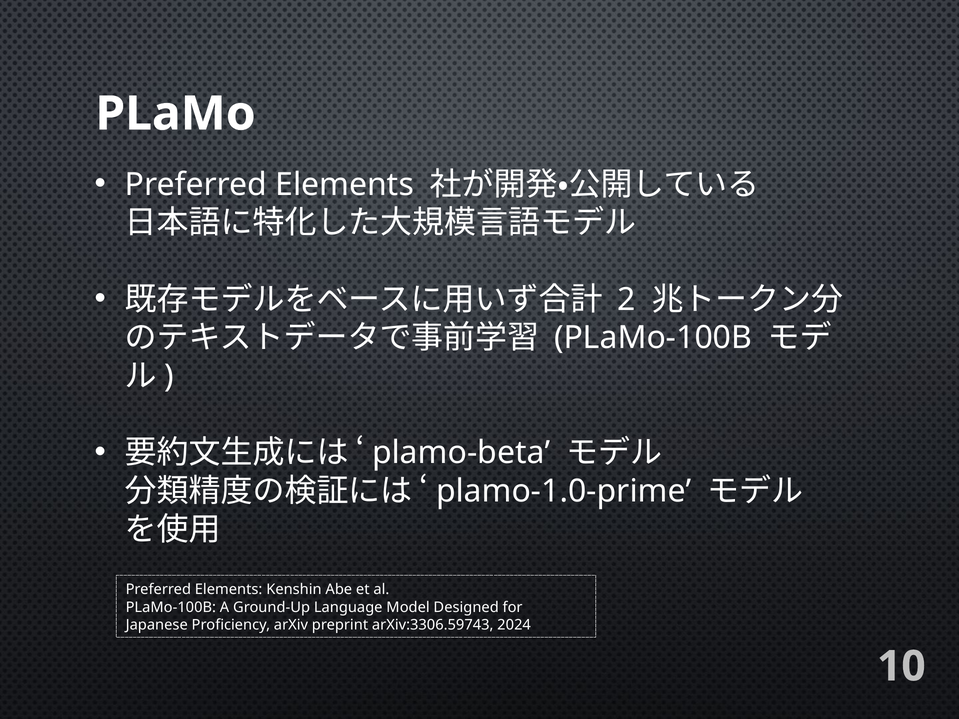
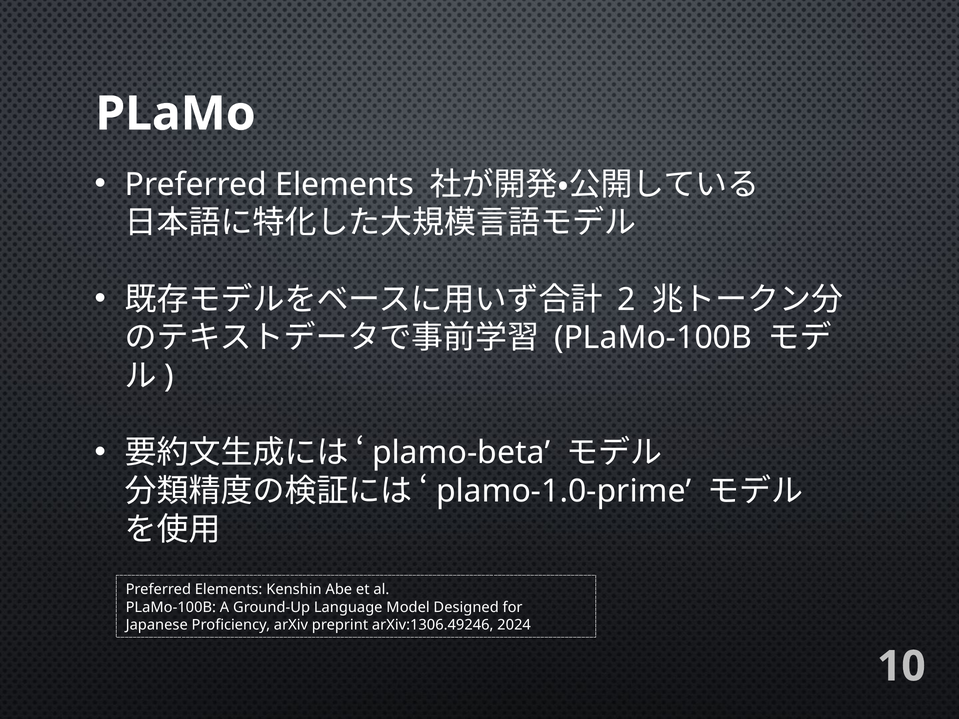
arXiv:3306.59743: arXiv:3306.59743 -> arXiv:1306.49246 (433, 625)
